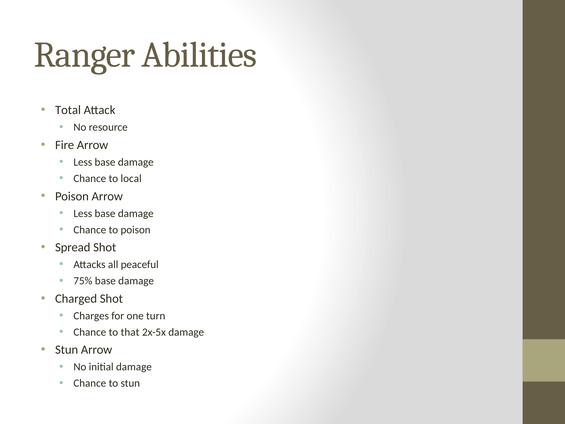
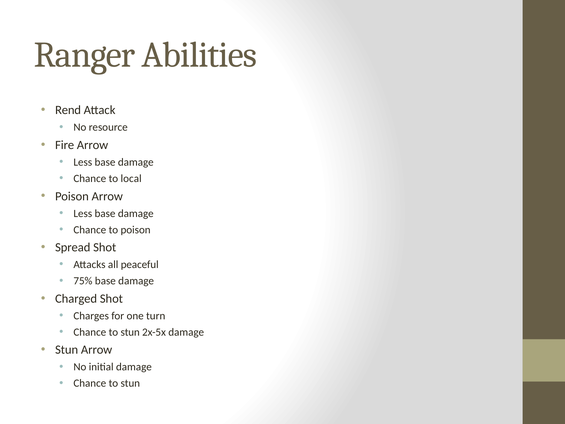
Total: Total -> Rend (68, 110)
that: that -> stun (130, 332)
